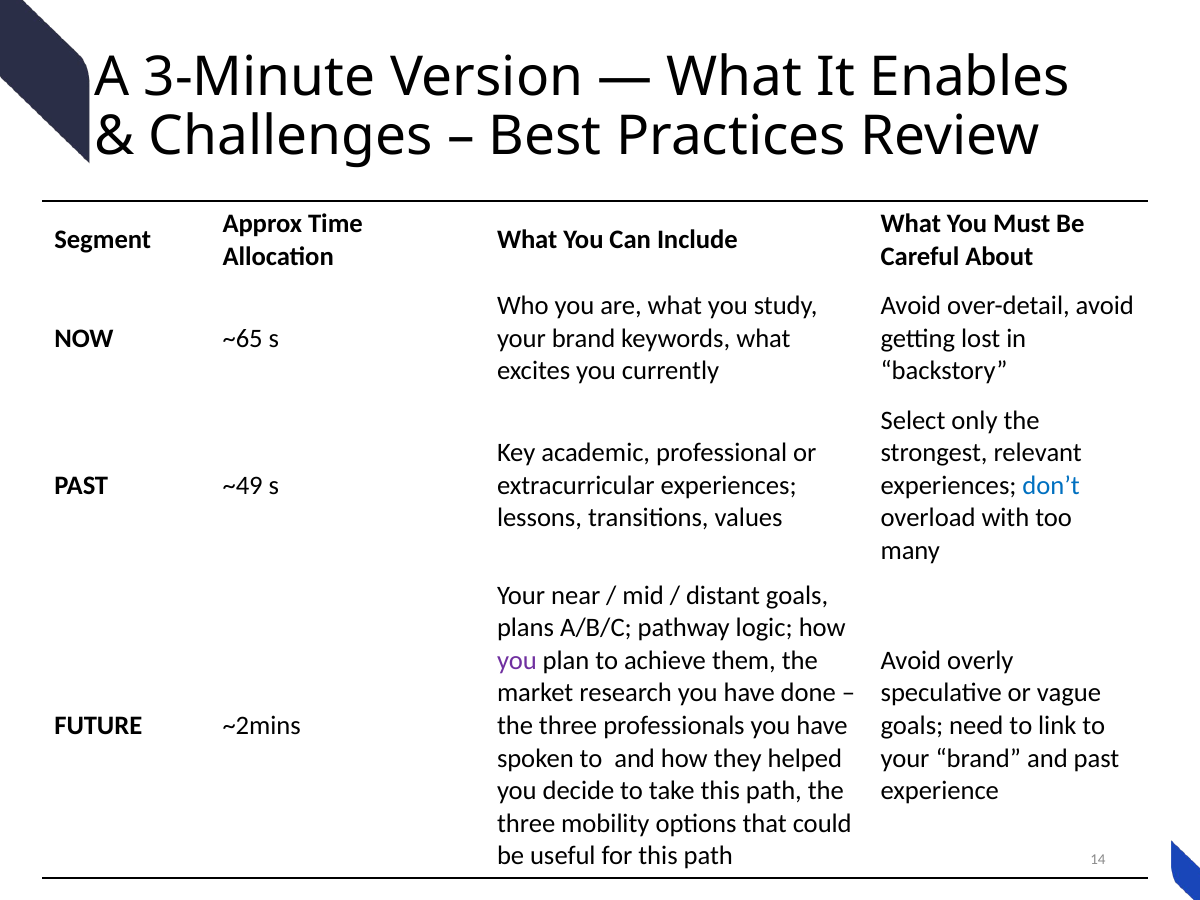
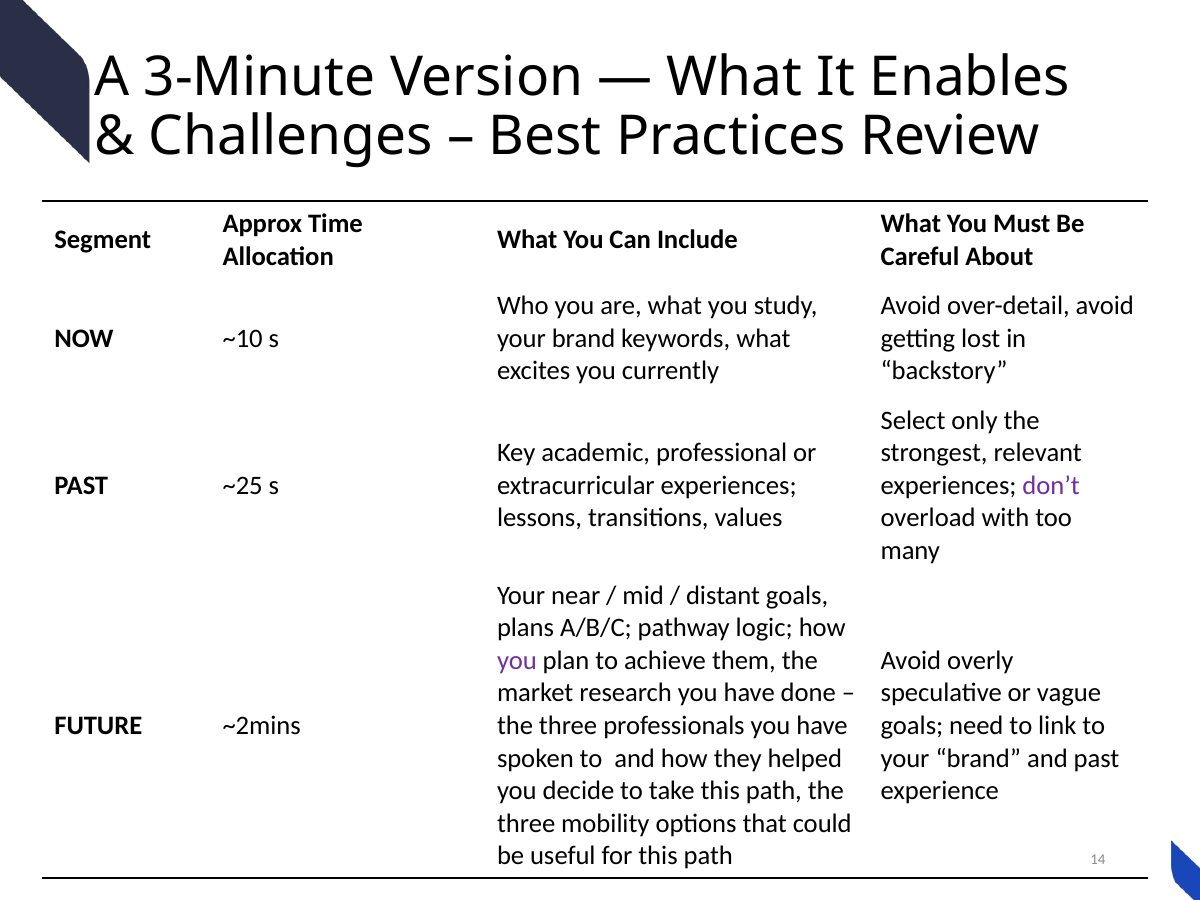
~65: ~65 -> ~10 (243, 338)
~49: ~49 -> ~25 (243, 486)
don’t colour: blue -> purple (1051, 486)
